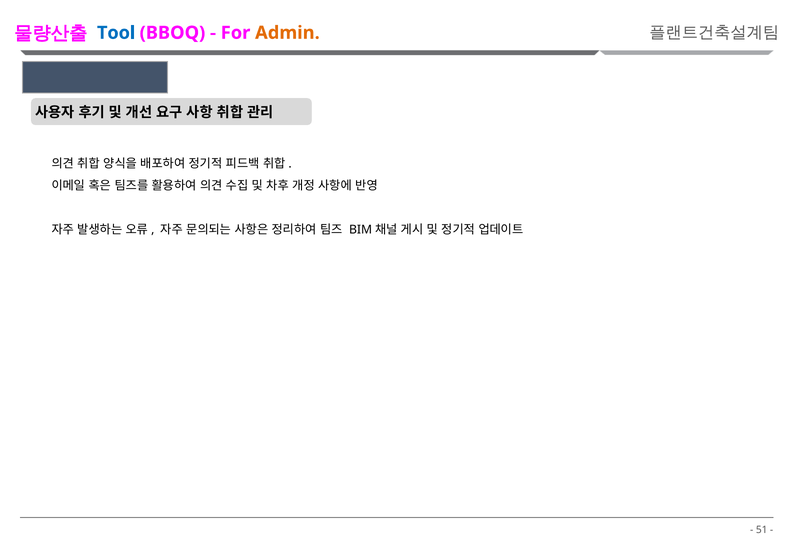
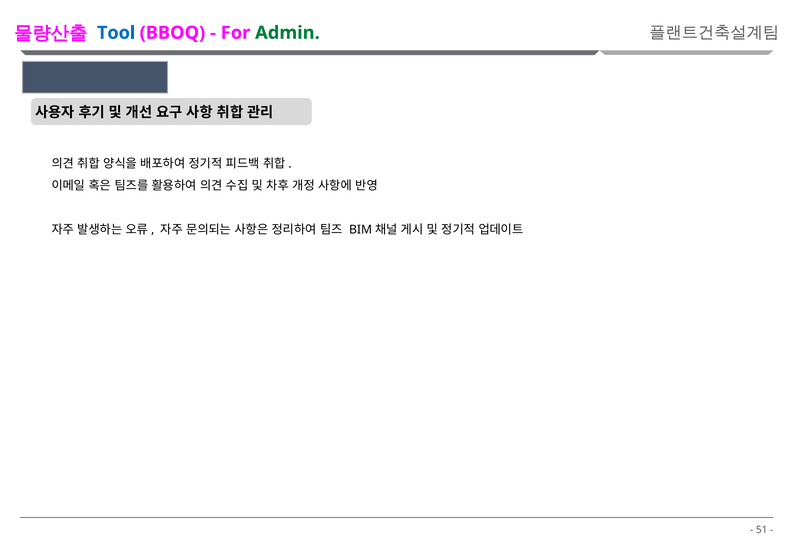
Admin colour: orange -> green (287, 33)
